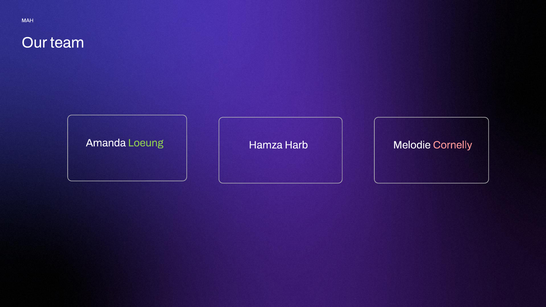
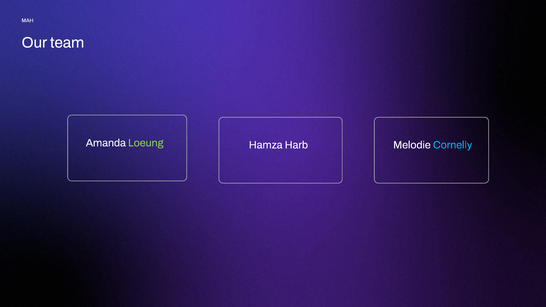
Cornelly colour: pink -> light blue (453, 145)
